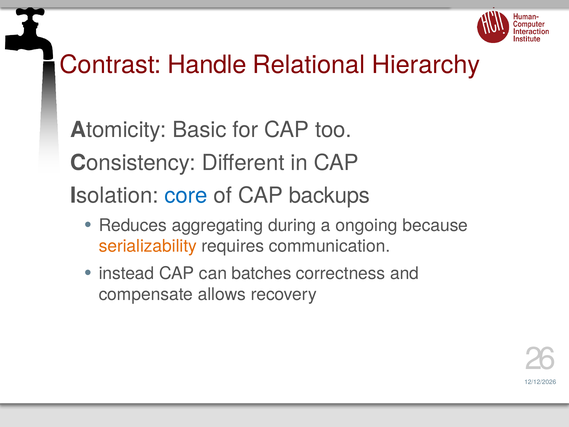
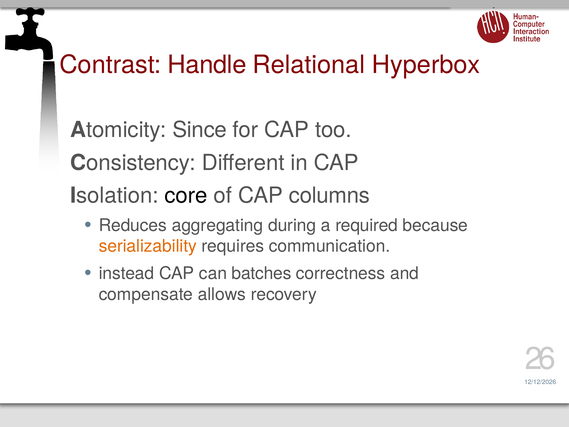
Hierarchy: Hierarchy -> Hyperbox (426, 65)
Basic: Basic -> Since (200, 130)
core colour: blue -> black (186, 196)
backups: backups -> columns (329, 196)
ongoing: ongoing -> required (367, 225)
